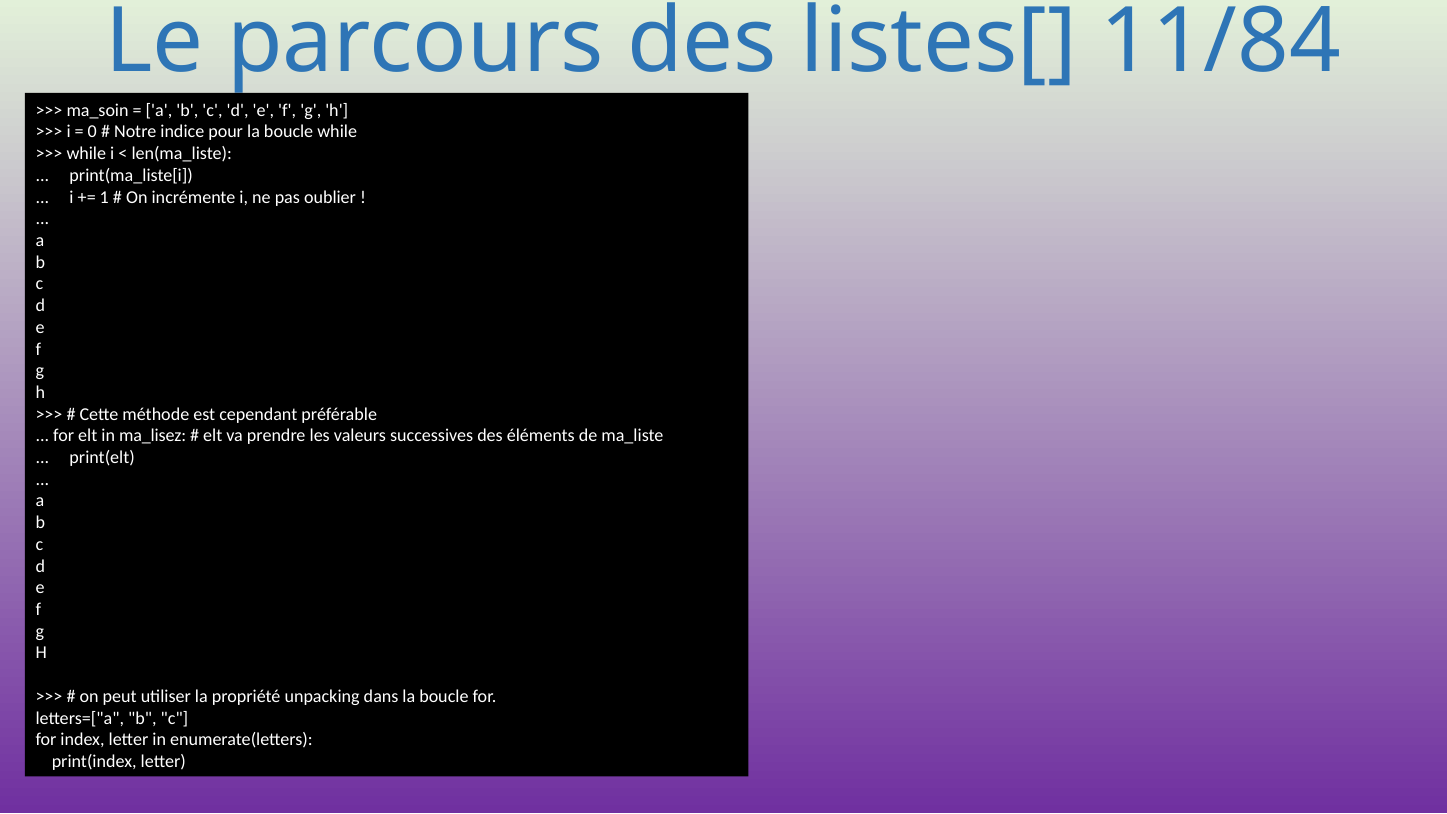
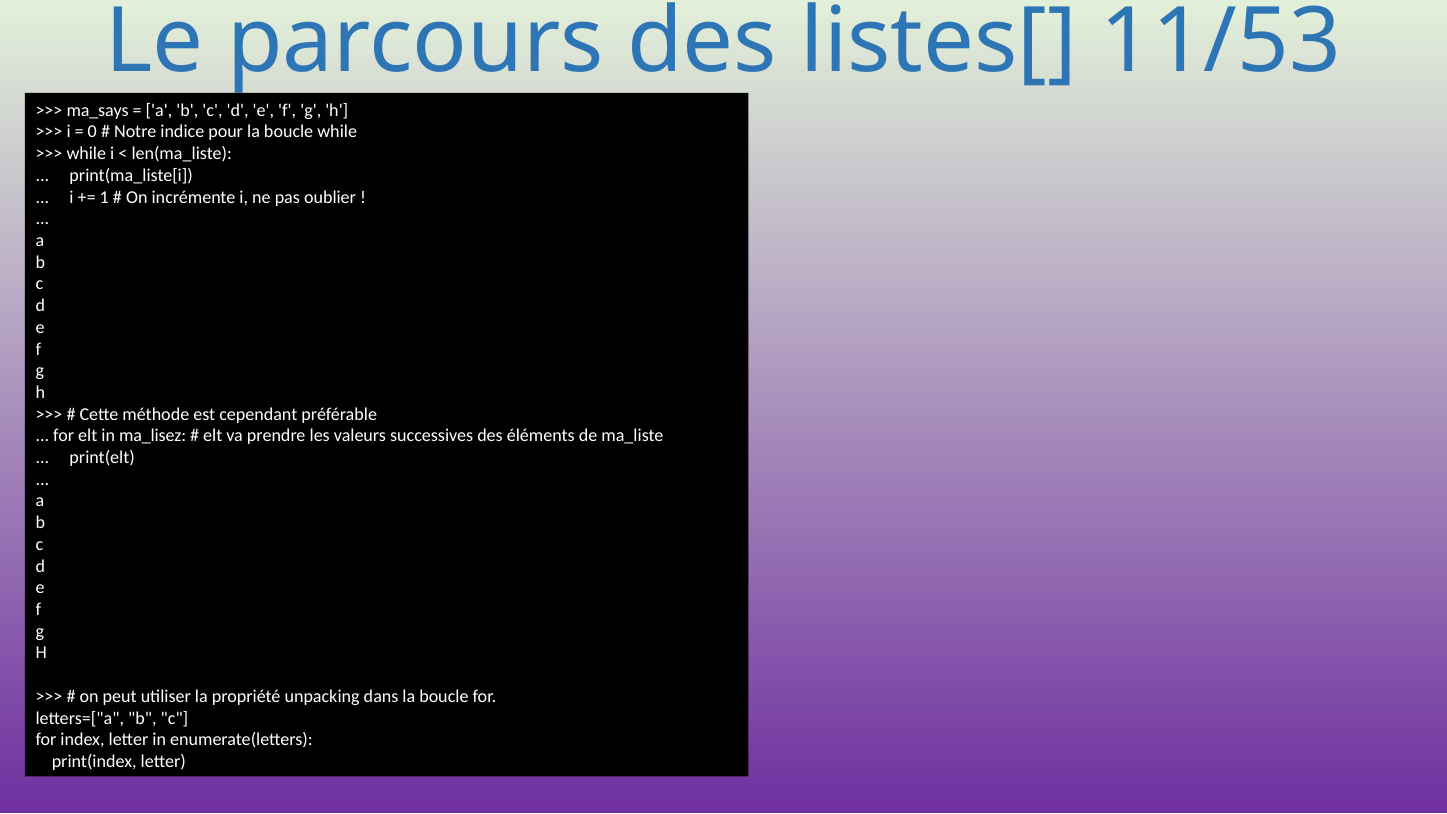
11/84: 11/84 -> 11/53 (1221, 41)
ma_soin: ma_soin -> ma_says (98, 110)
